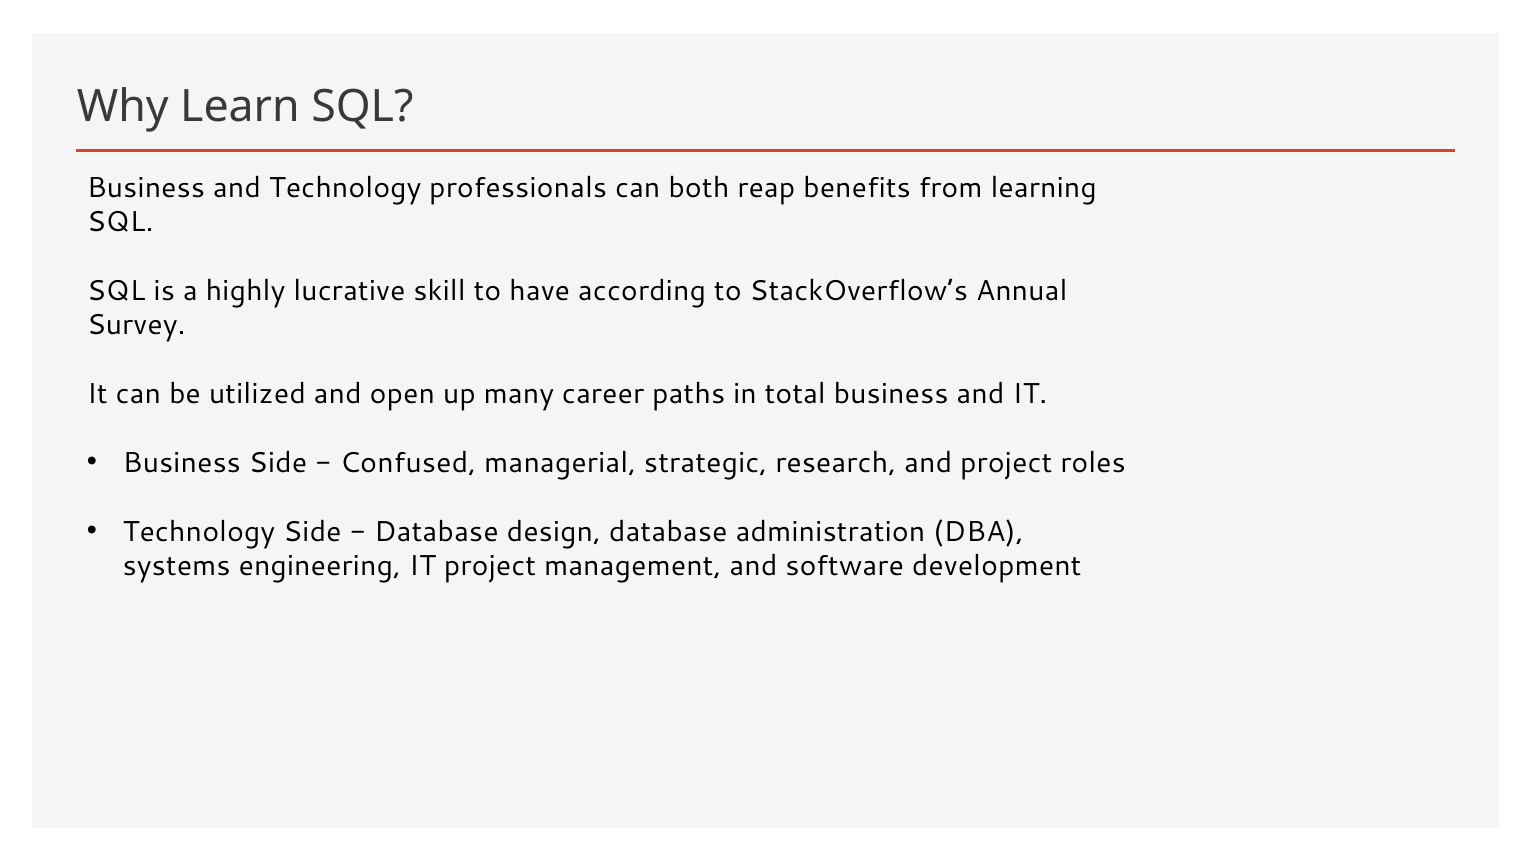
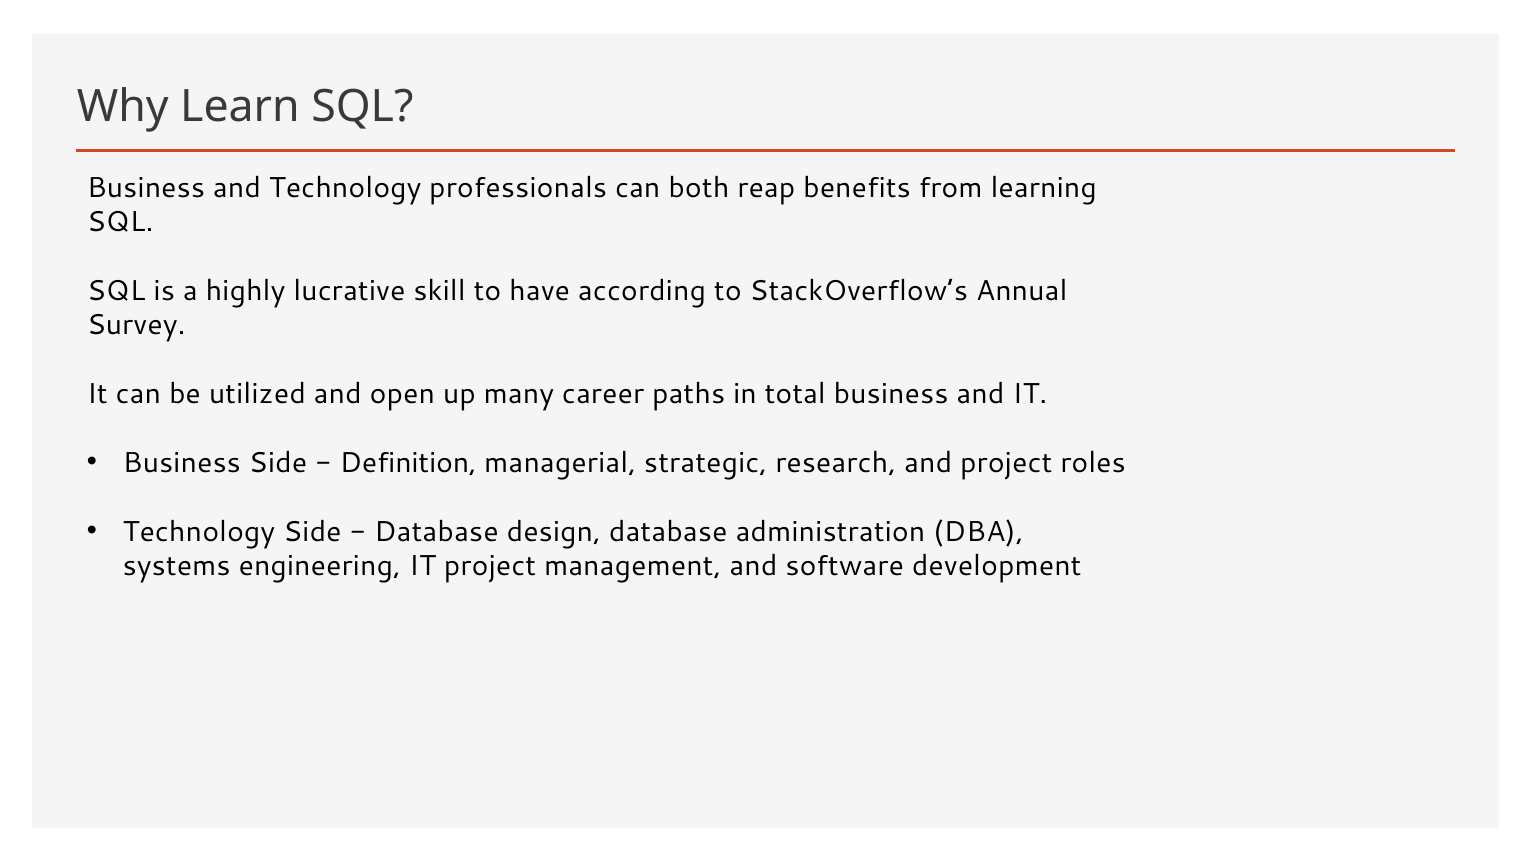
Confused: Confused -> Definition (408, 463)
